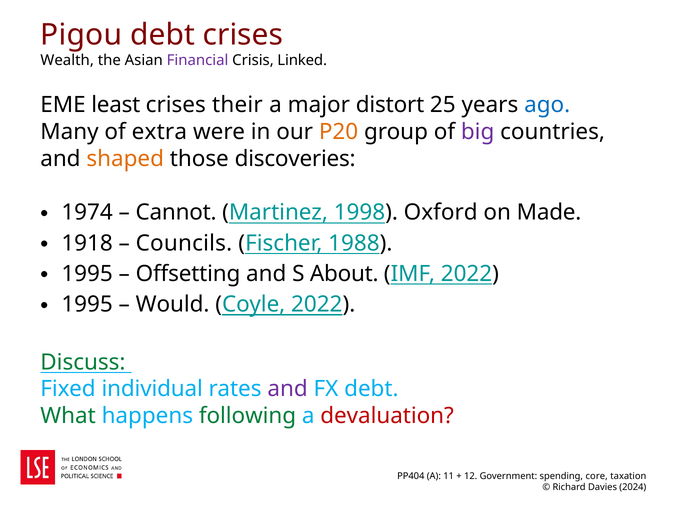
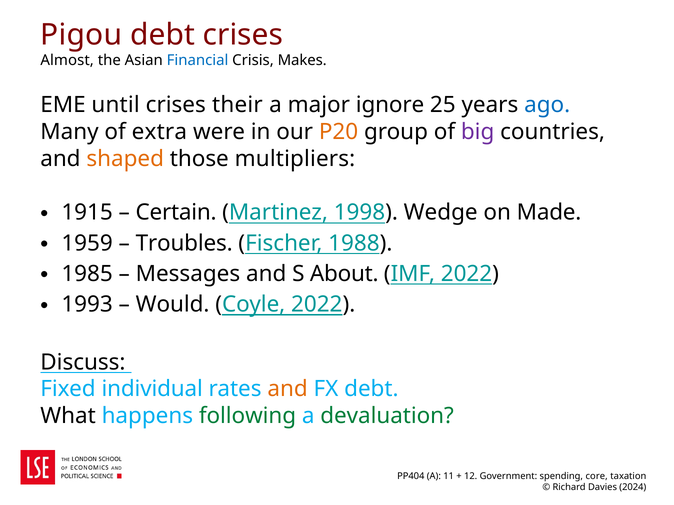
Wealth: Wealth -> Almost (67, 61)
Financial colour: purple -> blue (198, 61)
Linked: Linked -> Makes (302, 61)
least: least -> until (116, 105)
distort: distort -> ignore (390, 105)
discoveries: discoveries -> multipliers (295, 159)
1974: 1974 -> 1915 (87, 213)
Cannot: Cannot -> Certain (176, 213)
Oxford: Oxford -> Wedge (441, 213)
1918: 1918 -> 1959 (87, 243)
Councils: Councils -> Troubles (184, 243)
1995: 1995 -> 1985 (87, 274)
Offsetting: Offsetting -> Messages (188, 274)
1995: 1995 -> 1993 (87, 305)
Discuss colour: green -> black (83, 362)
and colour: purple -> orange (288, 389)
What colour: green -> black (68, 416)
devaluation colour: red -> green (387, 416)
